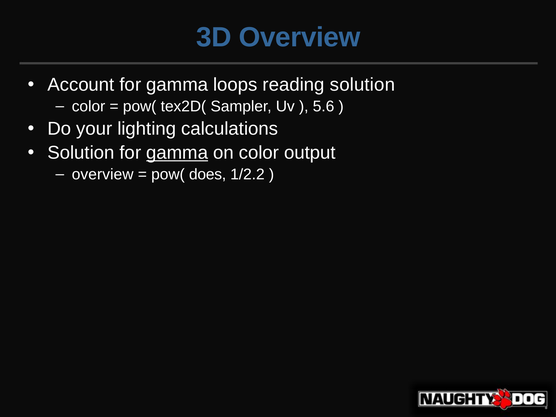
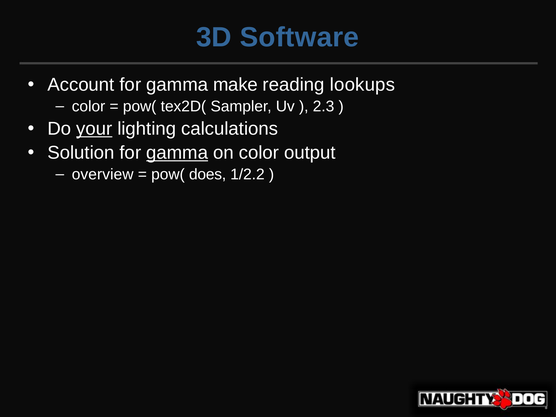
3D Overview: Overview -> Software (299, 37)
loops: loops -> make (235, 85)
reading solution: solution -> lookups (362, 85)
5.6: 5.6 -> 2.3 (324, 106)
your underline: none -> present (94, 129)
